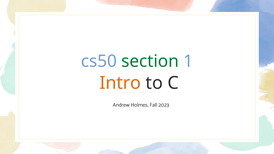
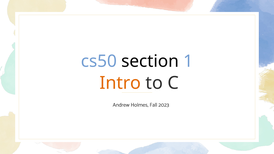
section colour: green -> black (150, 61)
